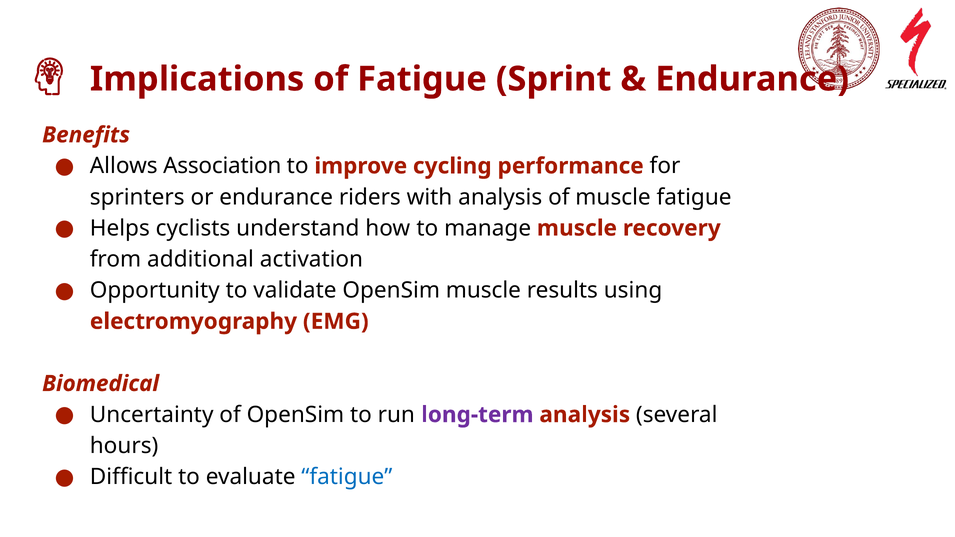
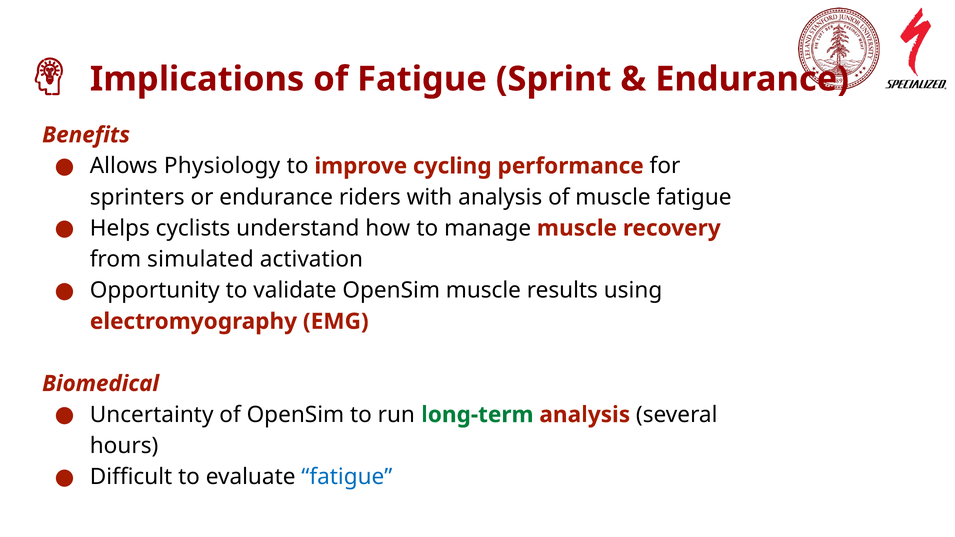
Association: Association -> Physiology (222, 166)
additional: additional -> simulated (200, 259)
long-term colour: purple -> green (477, 415)
